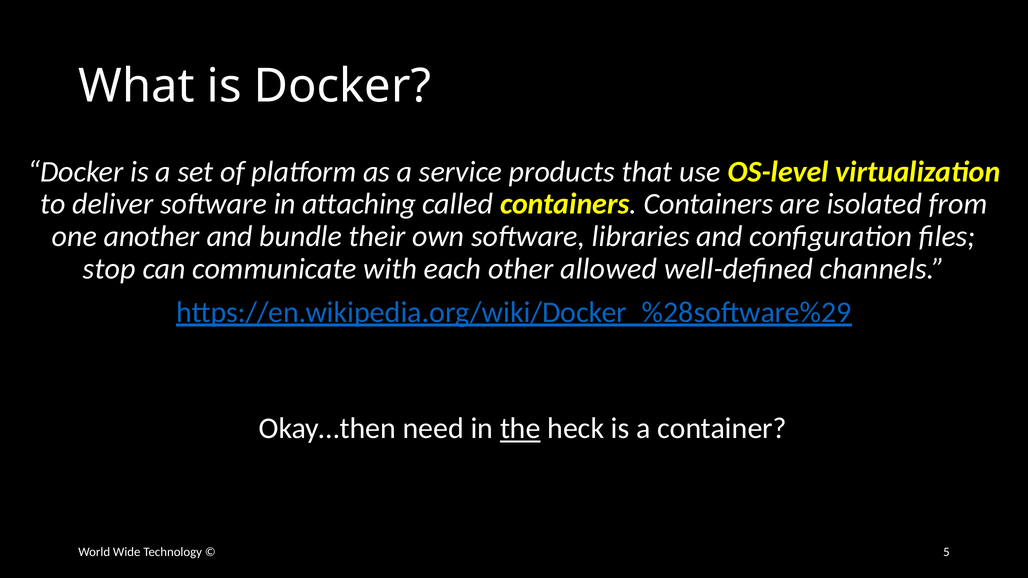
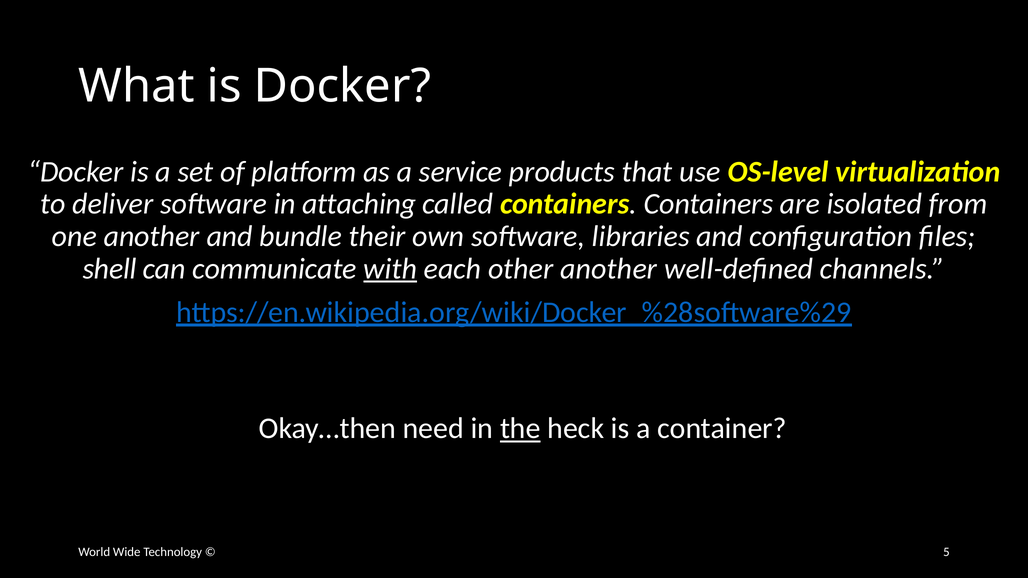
stop: stop -> shell (110, 269)
with underline: none -> present (390, 269)
other allowed: allowed -> another (609, 269)
